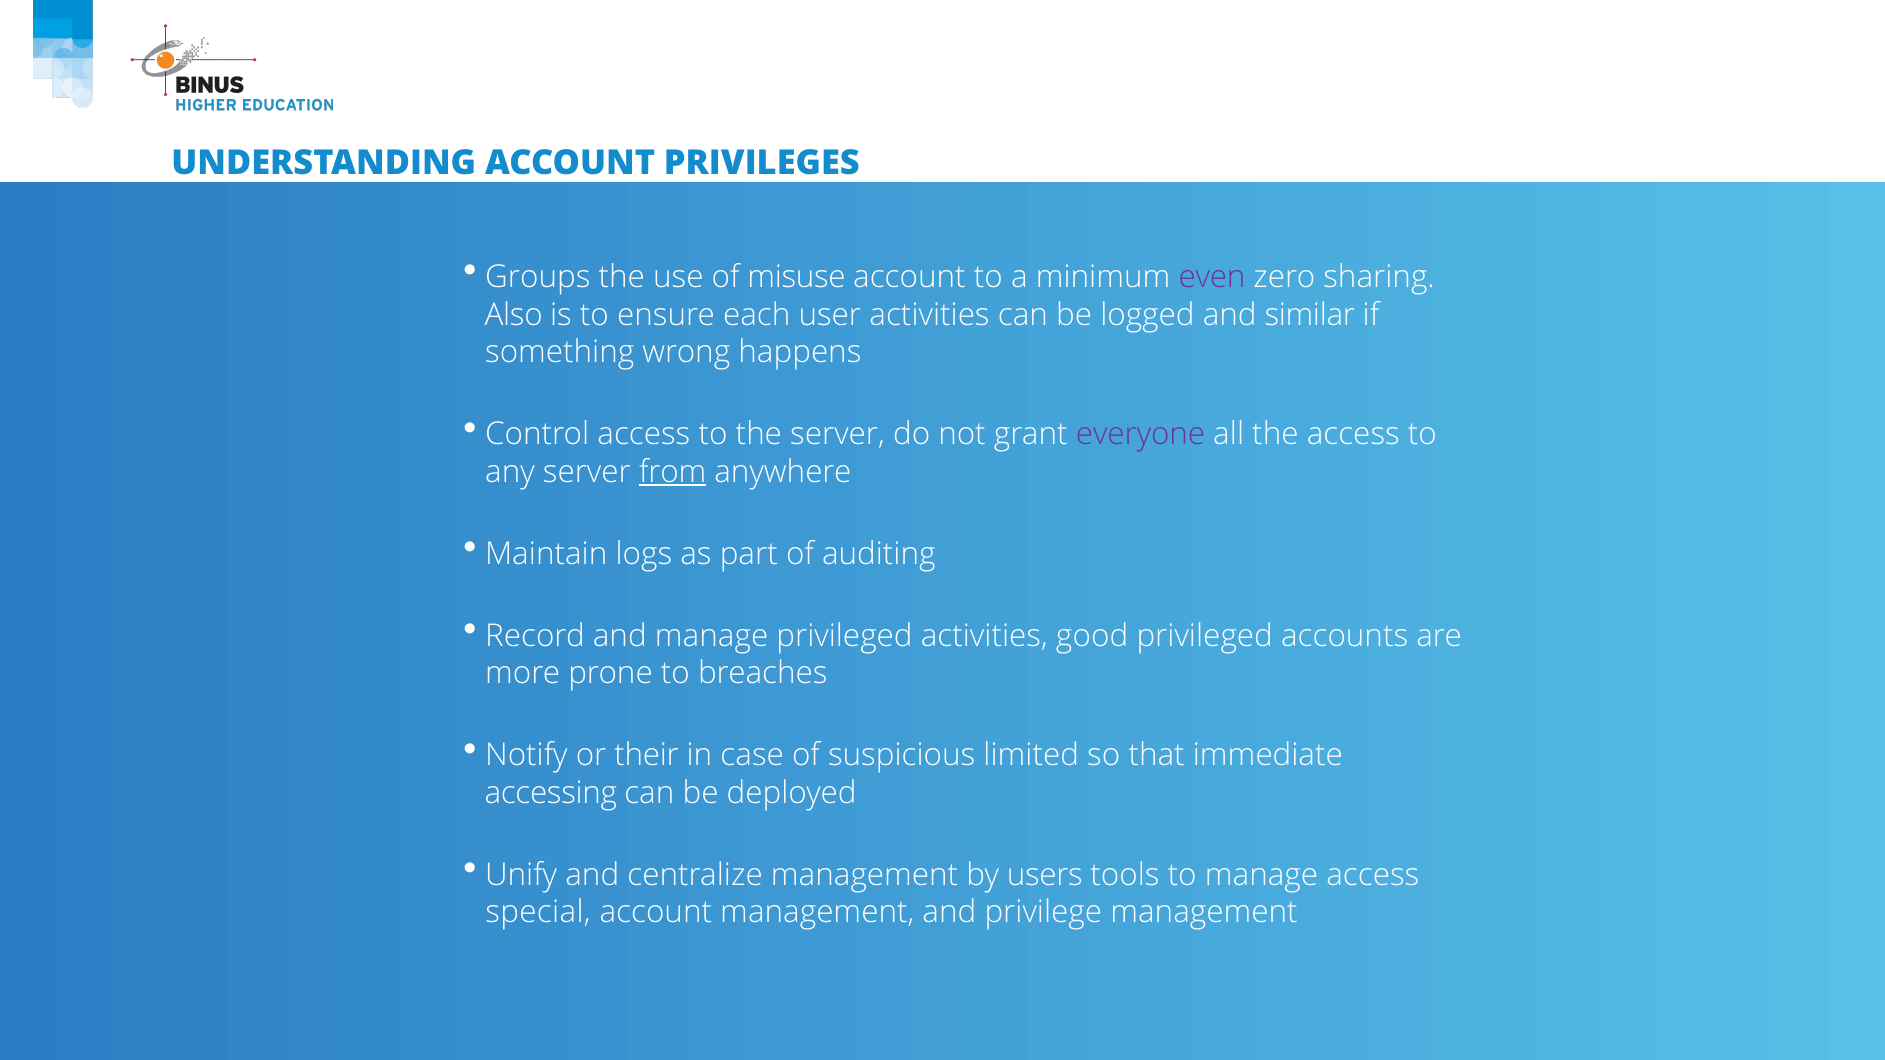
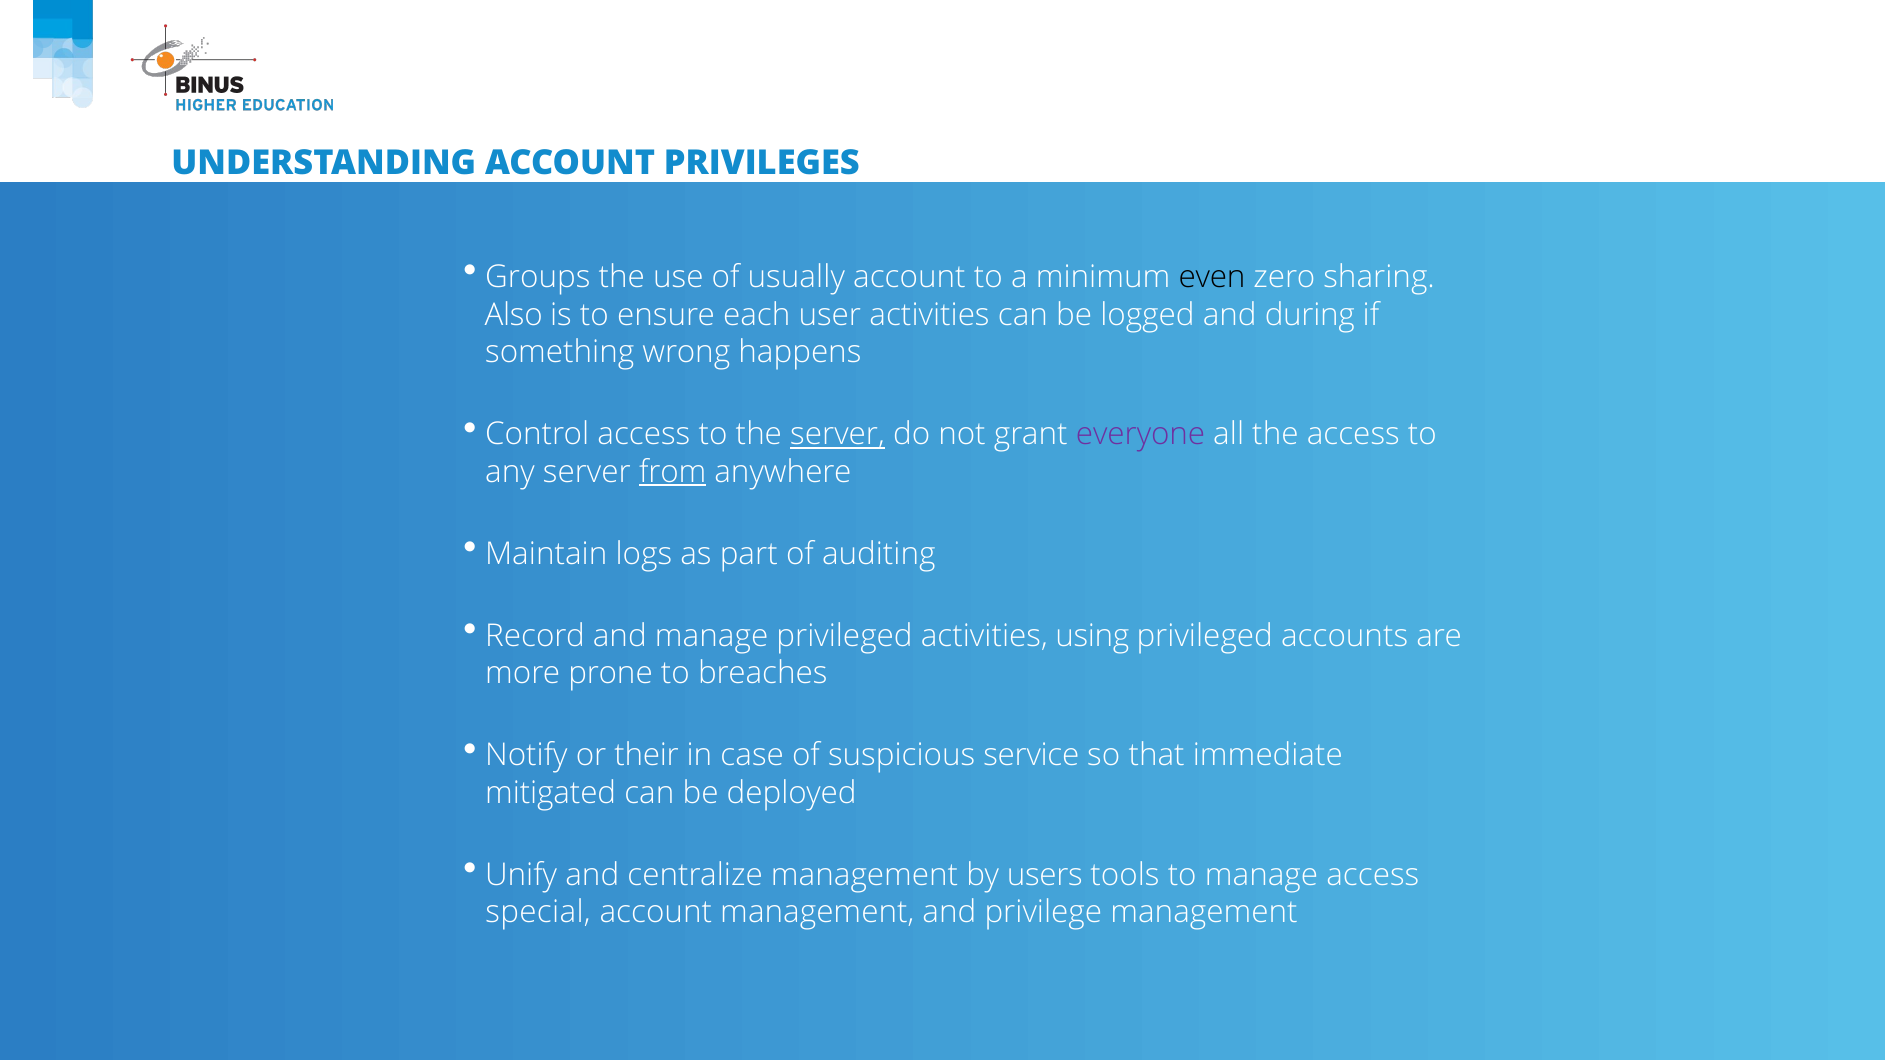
misuse: misuse -> usually (796, 277)
even colour: purple -> black (1212, 277)
similar: similar -> during (1310, 315)
server underline: none -> present (838, 434)
good: good -> using (1092, 636)
limited: limited -> service (1031, 755)
accessing: accessing -> mitigated (551, 793)
